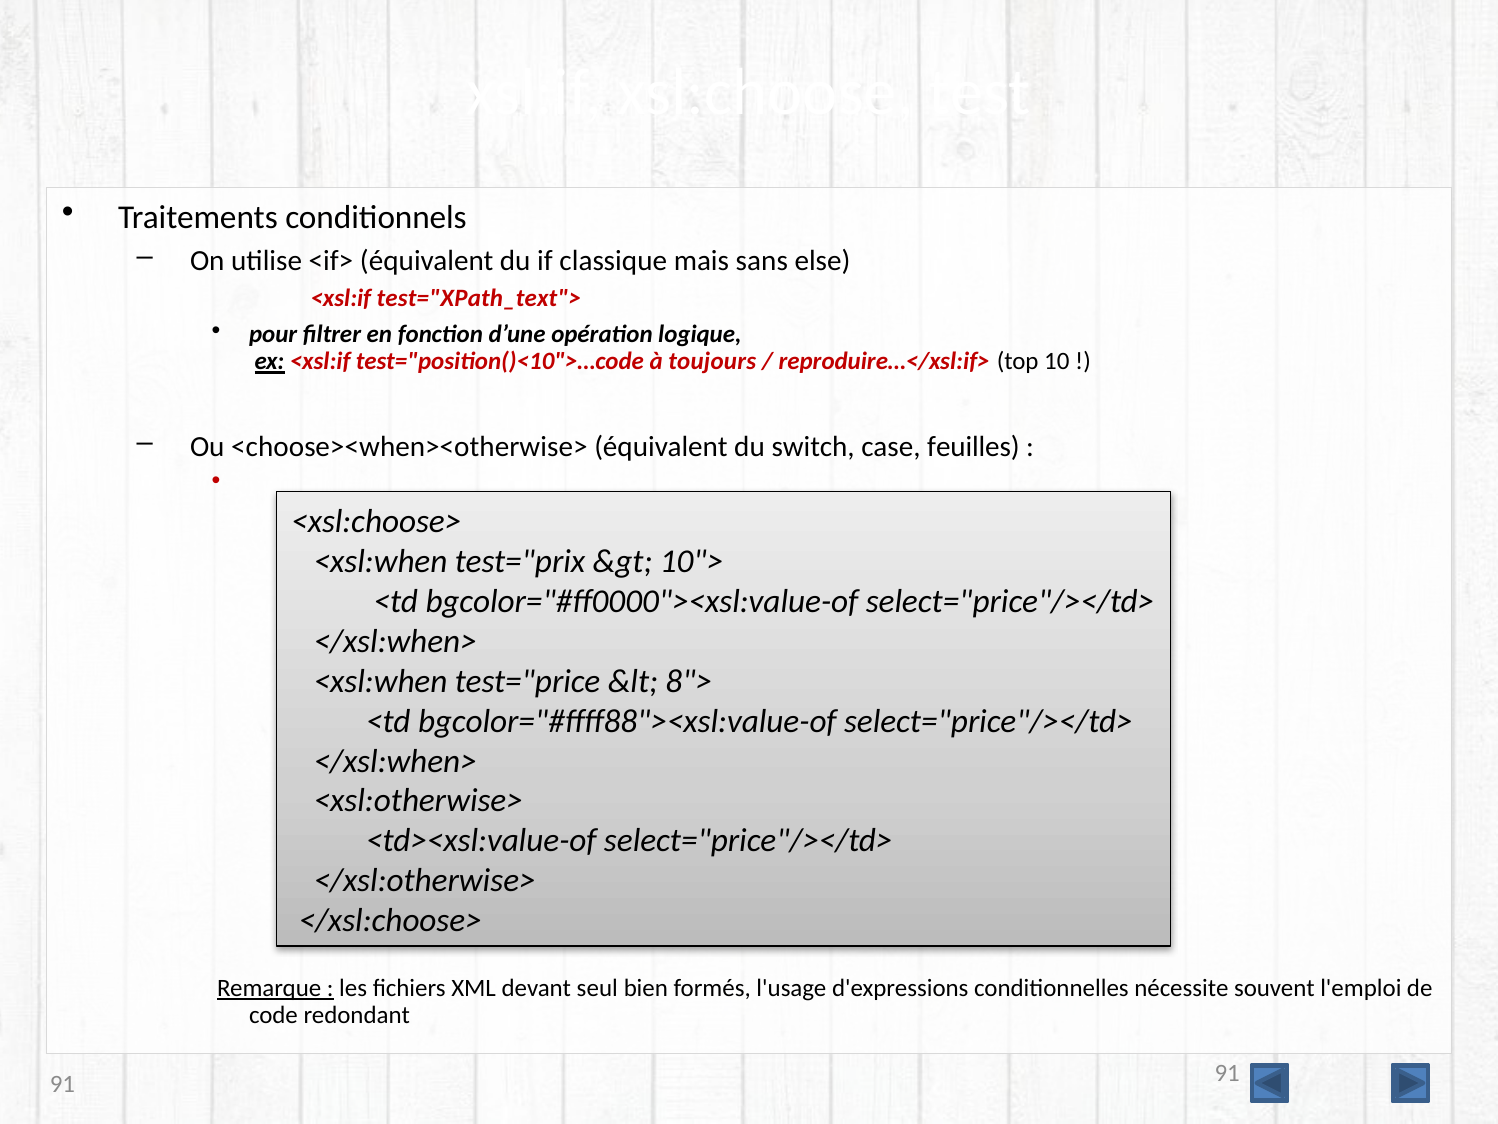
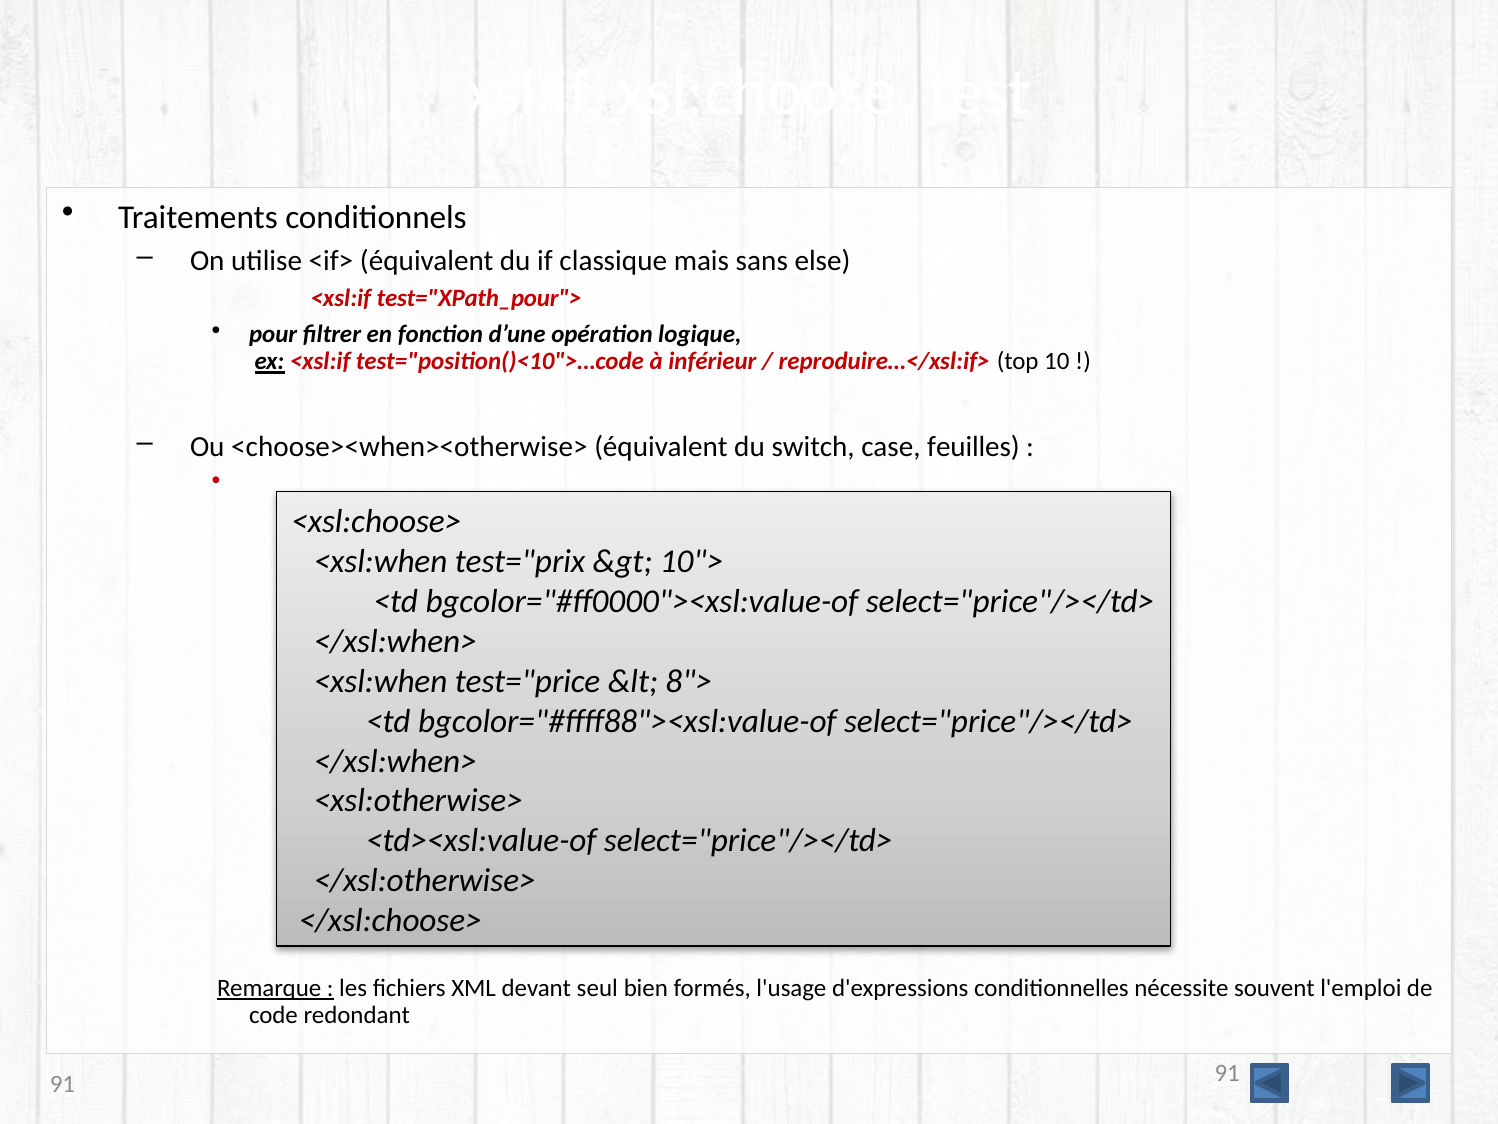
test="XPath_text">: test="XPath_text"> -> test="XPath_pour"> (479, 298)
toujours: toujours -> inférieur (712, 361)
